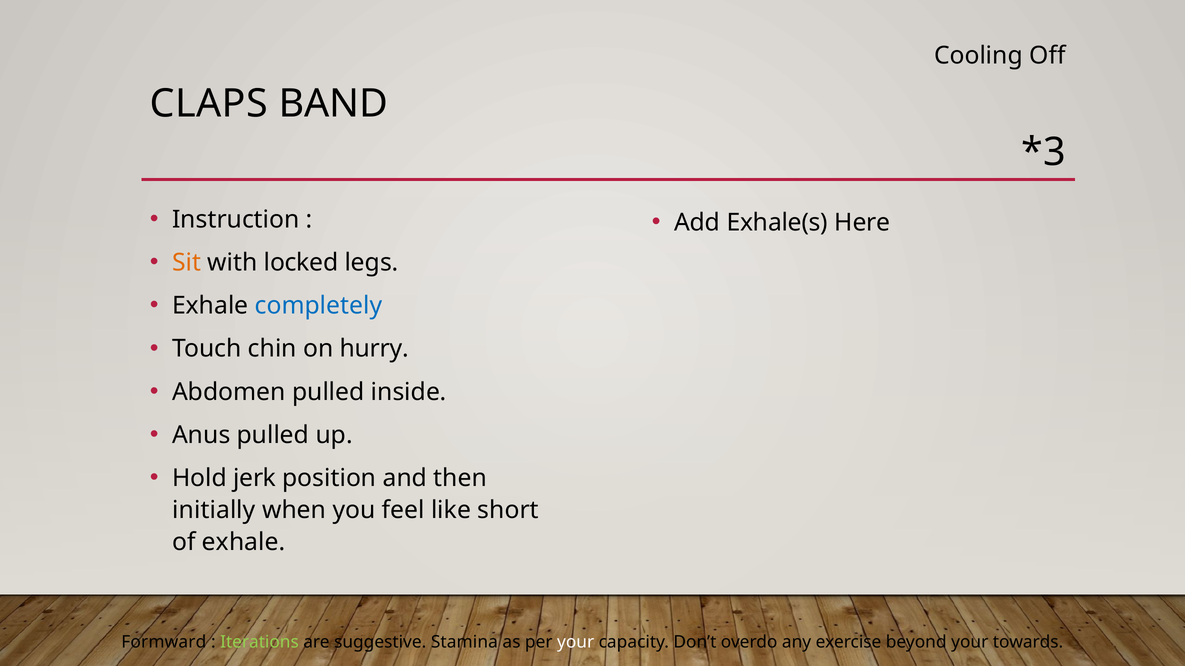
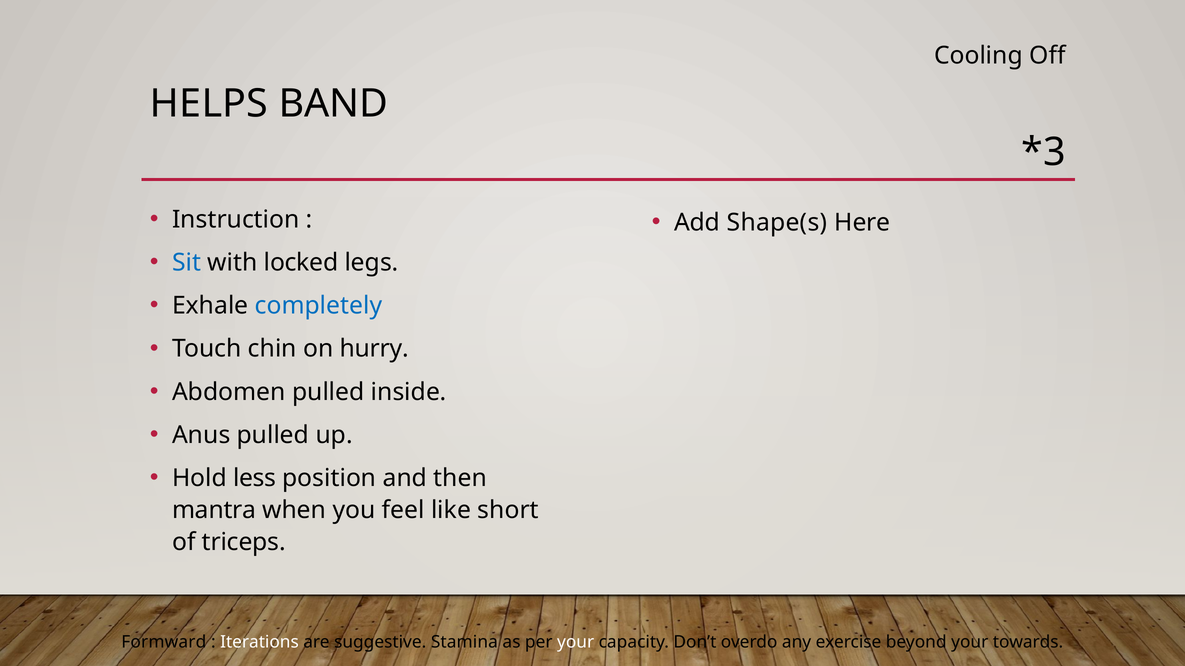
CLAPS: CLAPS -> HELPS (209, 104)
Exhale(s: Exhale(s -> Shape(s (777, 223)
Sit colour: orange -> blue (187, 263)
jerk: jerk -> less (255, 478)
initially: initially -> mantra (214, 510)
of exhale: exhale -> triceps (244, 542)
Iterations colour: light green -> white (259, 643)
